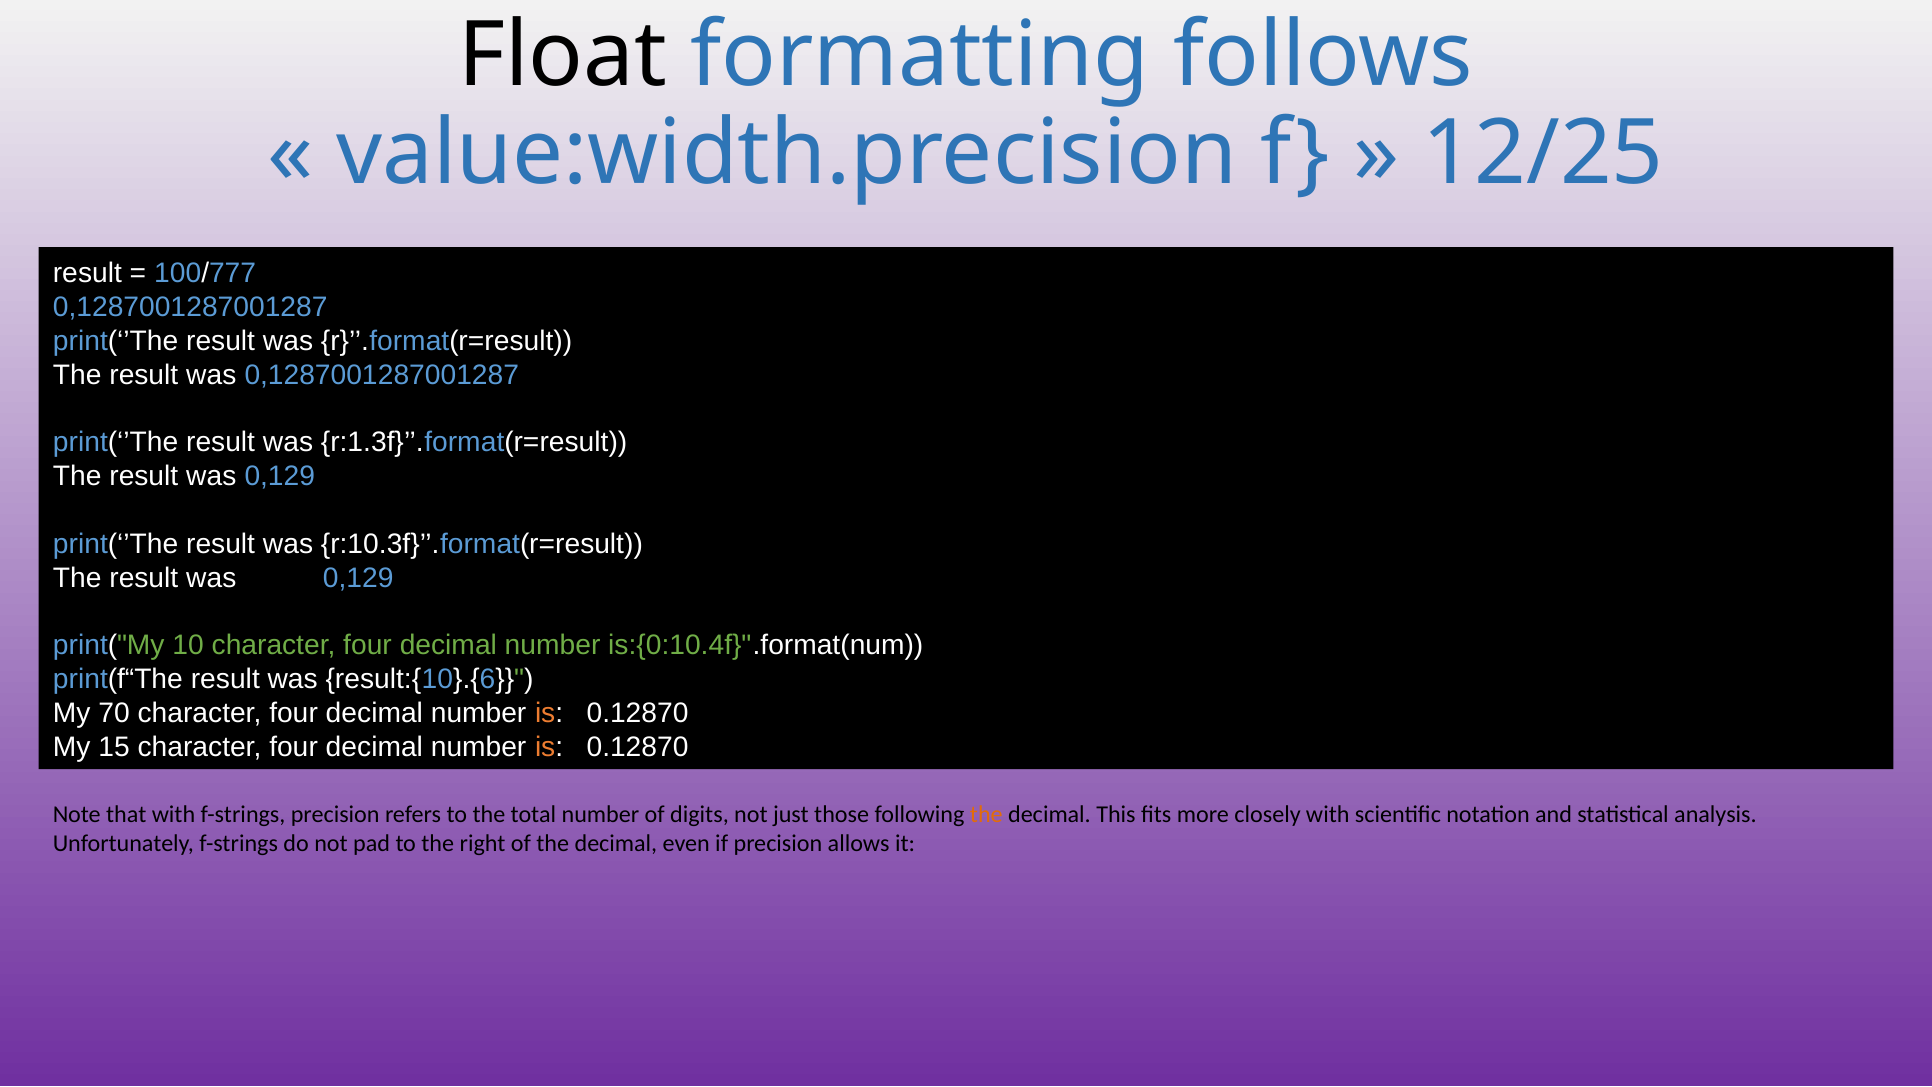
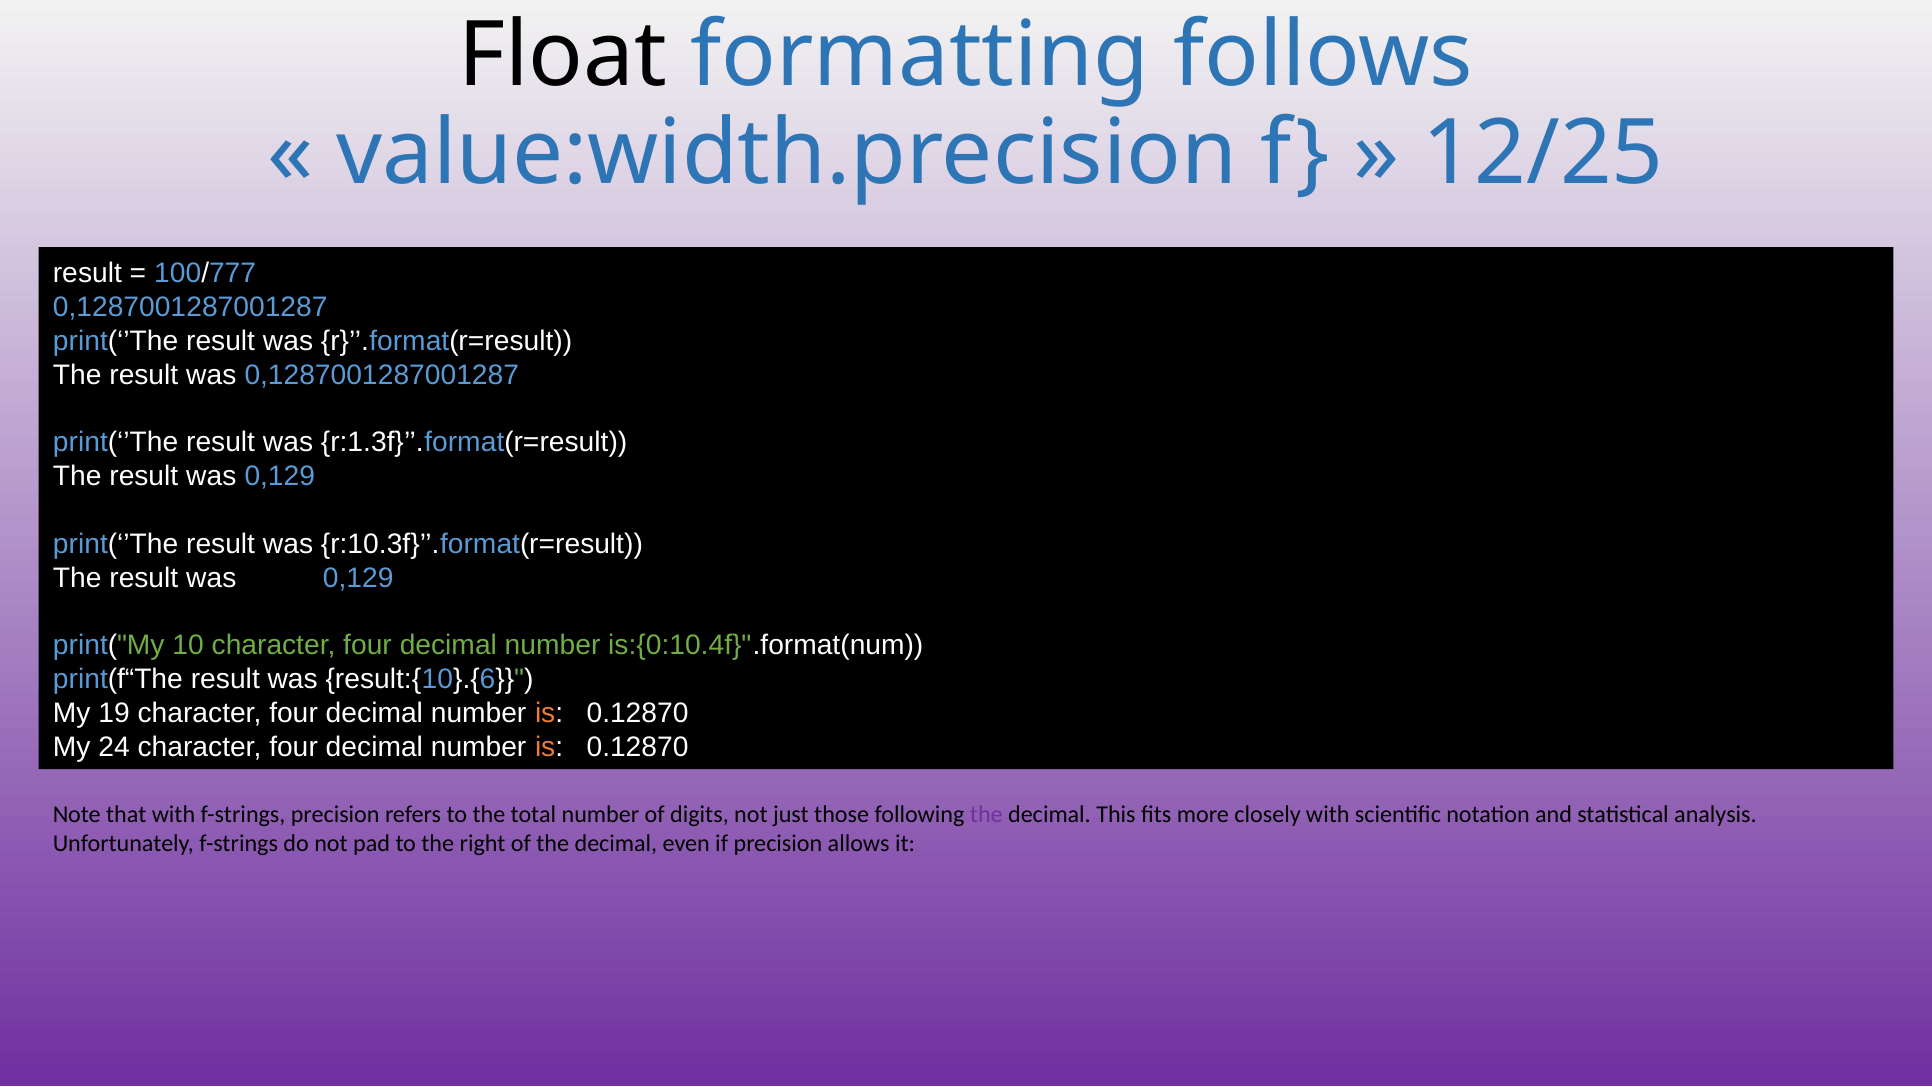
70: 70 -> 19 (114, 713)
15: 15 -> 24 (114, 747)
the colour: orange -> purple (986, 815)
